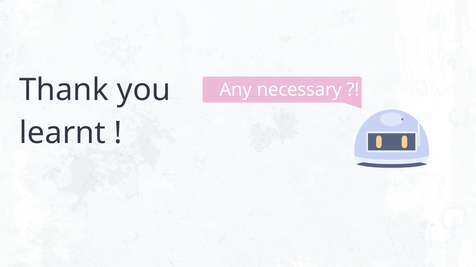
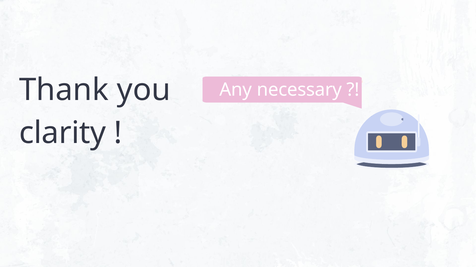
learnt: learnt -> clarity (63, 133)
